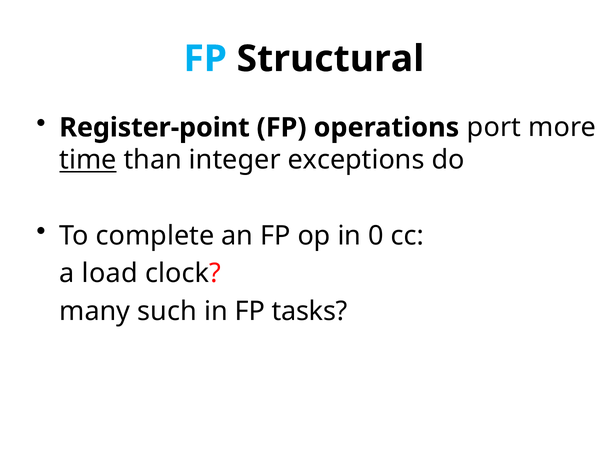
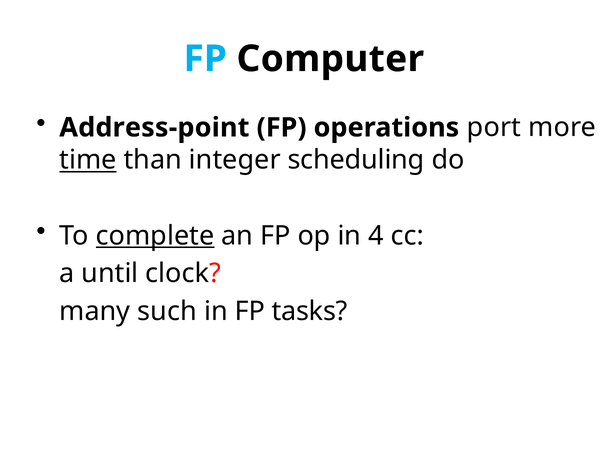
Structural: Structural -> Computer (330, 59)
Register-point: Register-point -> Address-point (154, 128)
exceptions: exceptions -> scheduling (356, 160)
complete underline: none -> present (155, 236)
0: 0 -> 4 (376, 236)
load: load -> until (110, 274)
